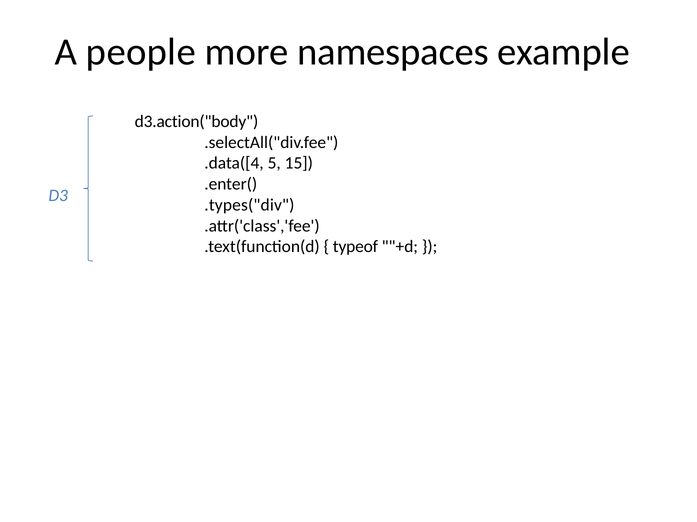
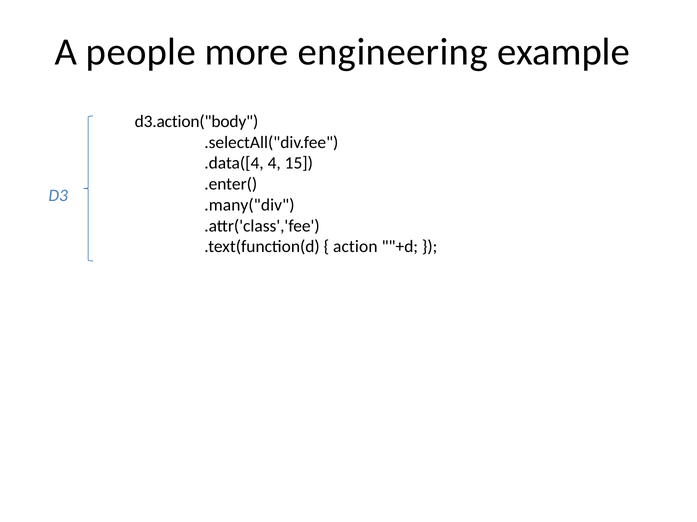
namespaces: namespaces -> engineering (393, 52)
5: 5 -> 4 (274, 163)
.types("div: .types("div -> .many("div (249, 205)
typeof: typeof -> action (355, 247)
